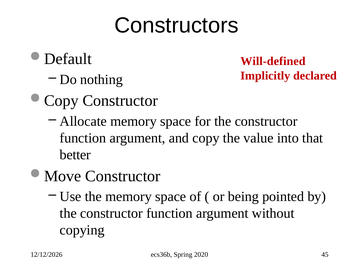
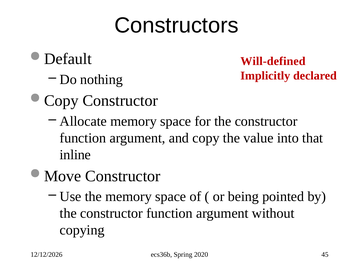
better: better -> inline (75, 155)
